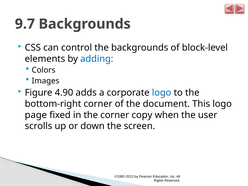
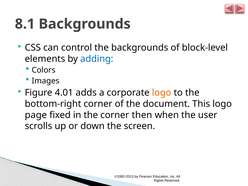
9.7: 9.7 -> 8.1 (25, 24)
4.90: 4.90 -> 4.01 (64, 93)
logo colour: blue -> orange (162, 93)
copy: copy -> then (142, 115)
